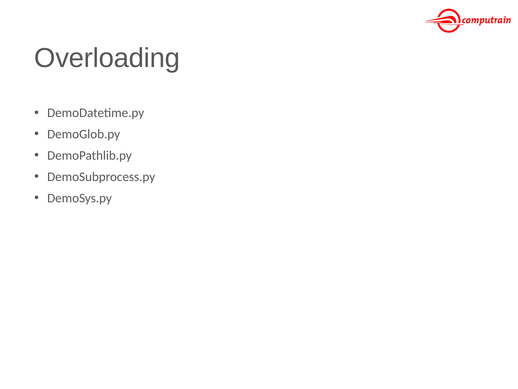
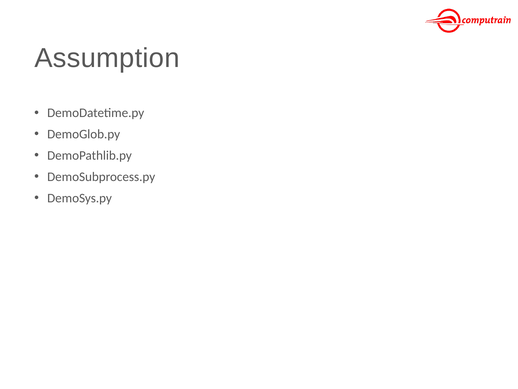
Overloading: Overloading -> Assumption (107, 58)
